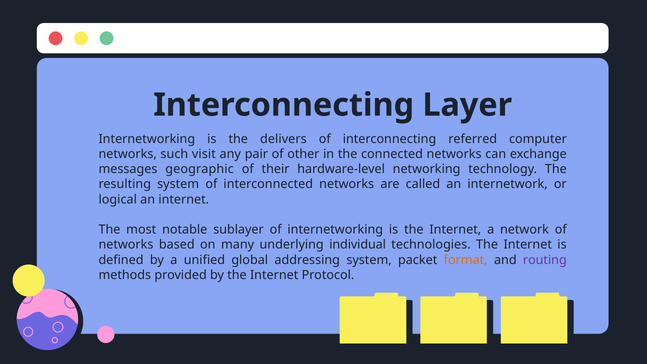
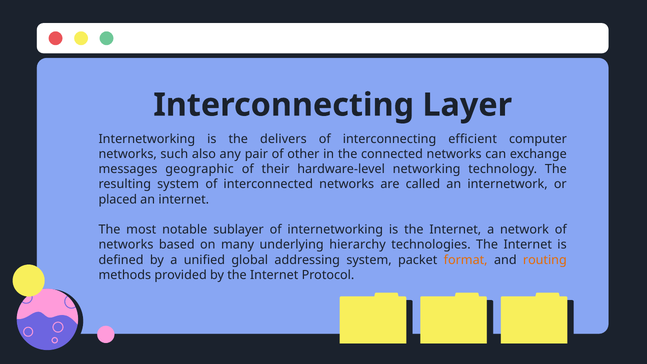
referred: referred -> efficient (473, 139)
visit: visit -> also (204, 154)
logical: logical -> placed (118, 199)
individual: individual -> hierarchy (358, 245)
routing colour: purple -> orange (545, 260)
